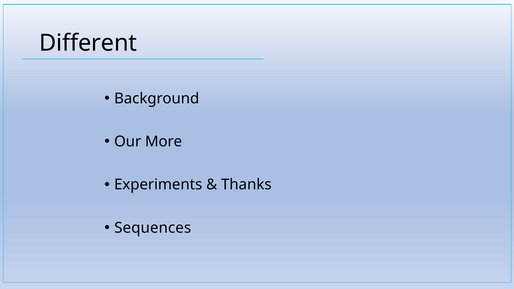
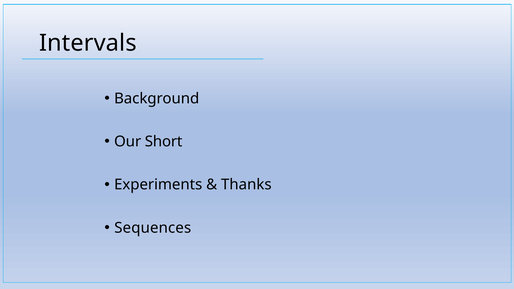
Different: Different -> Intervals (88, 43)
More: More -> Short (164, 142)
